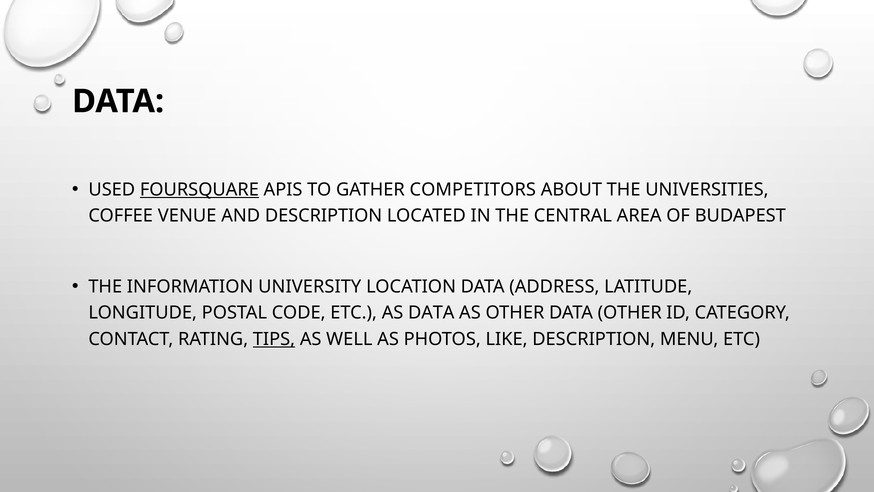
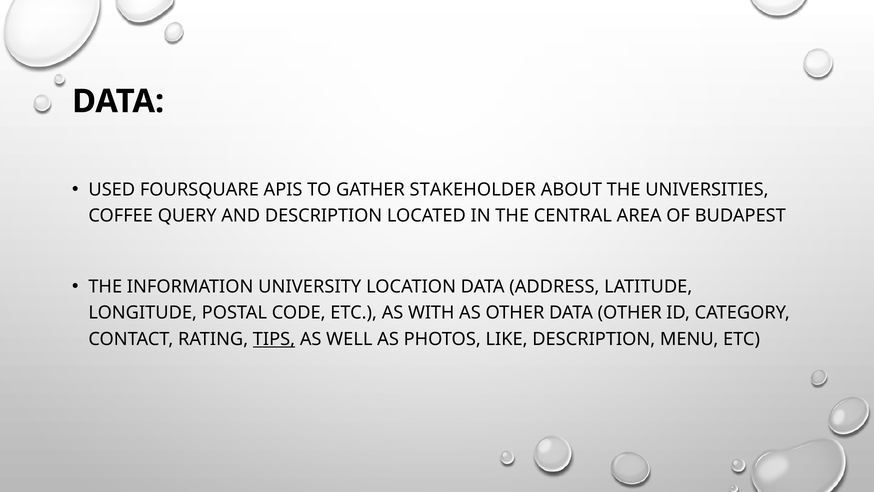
FOURSQUARE underline: present -> none (199, 190)
COMPETITORS: COMPETITORS -> STAKEHOLDER (473, 190)
VENUE: VENUE -> QUERY (187, 216)
AS DATA: DATA -> WITH (431, 313)
